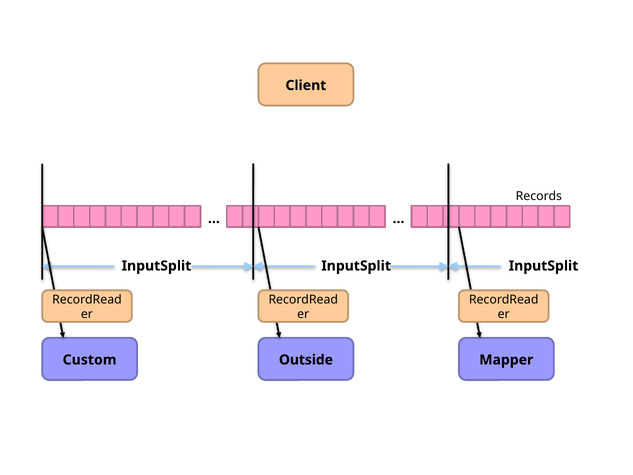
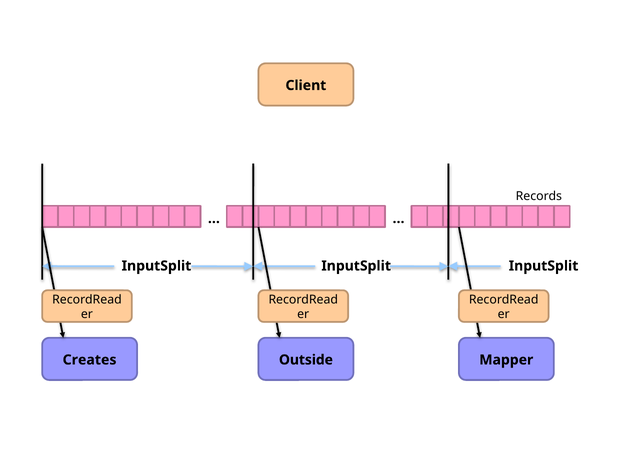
Custom: Custom -> Creates (90, 360)
